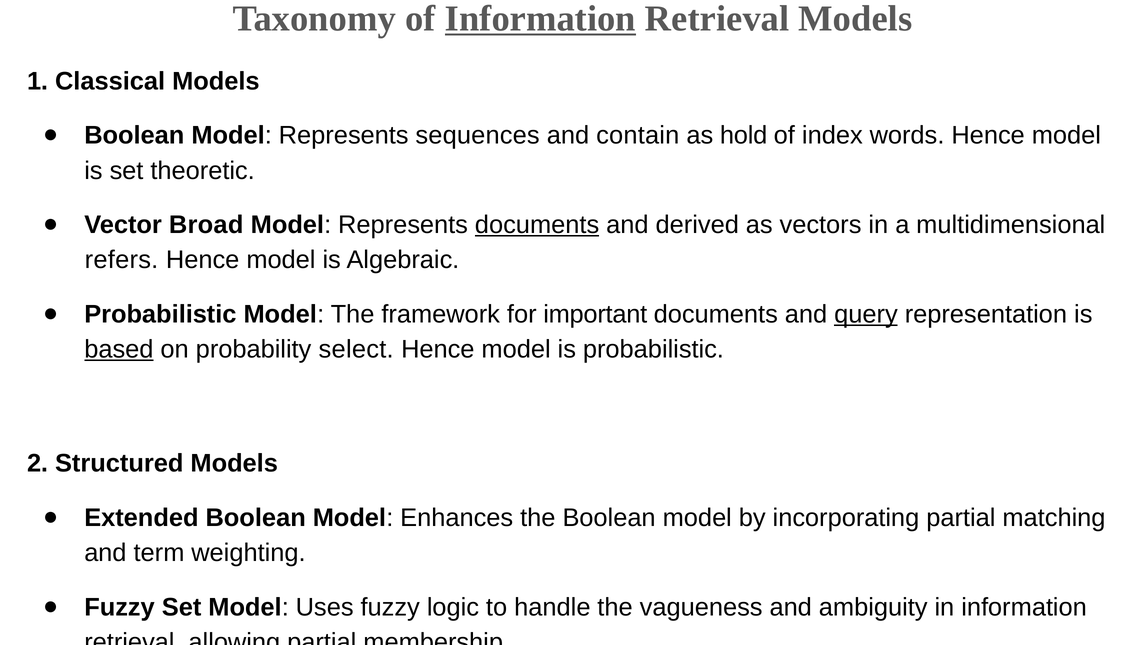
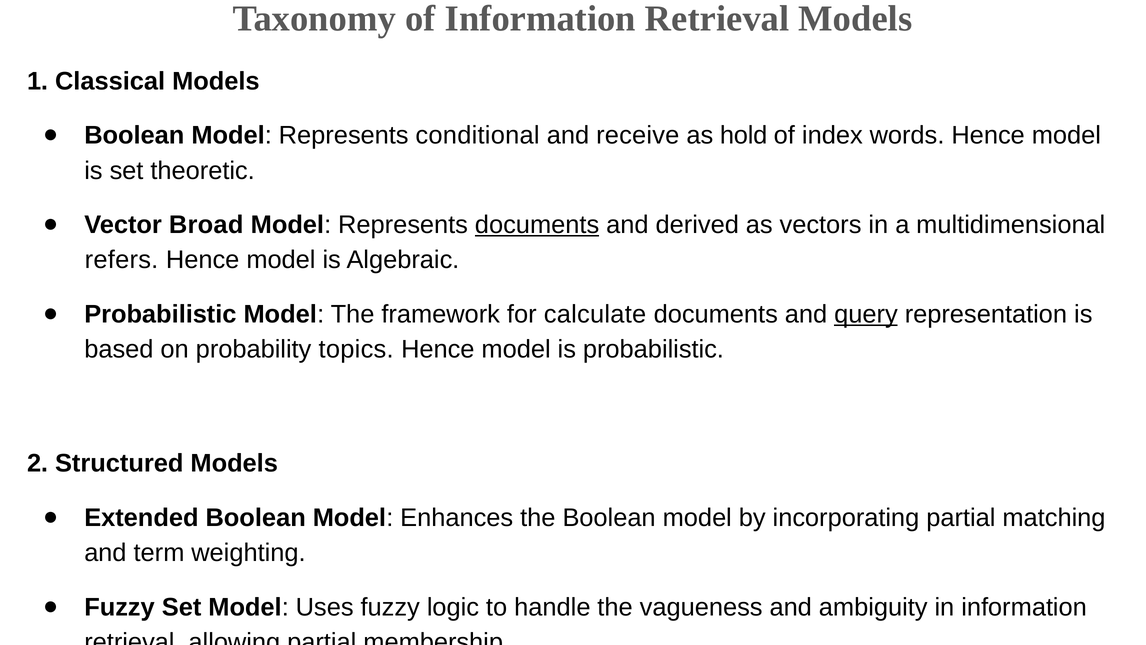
Information underline: present -> none (540, 19)
sequences: sequences -> conditional (478, 135)
contain: contain -> receive (638, 135)
important: important -> calculate (595, 314)
based underline: present -> none (119, 349)
select: select -> topics (356, 349)
